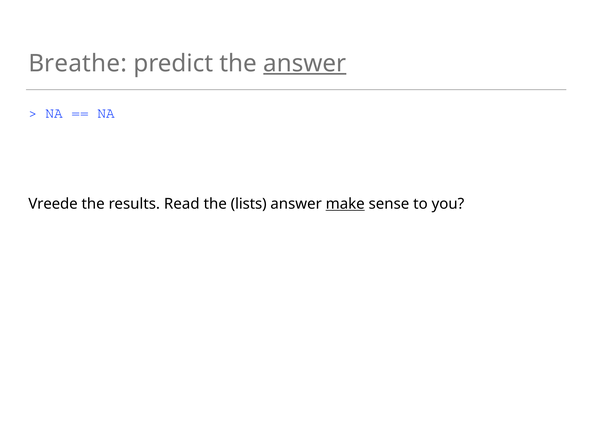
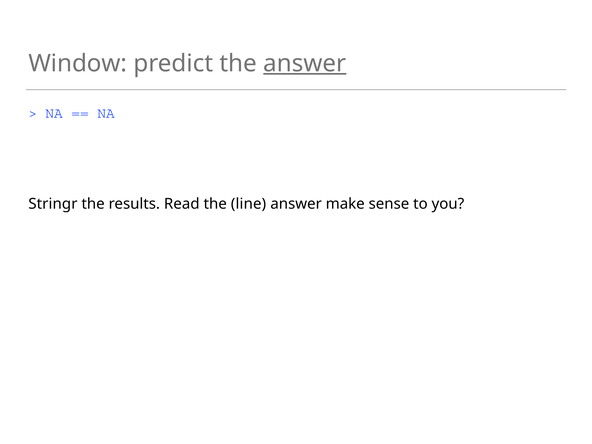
Breathe: Breathe -> Window (78, 63)
Vreede: Vreede -> Stringr (53, 204)
lists: lists -> line (249, 204)
make underline: present -> none (345, 204)
